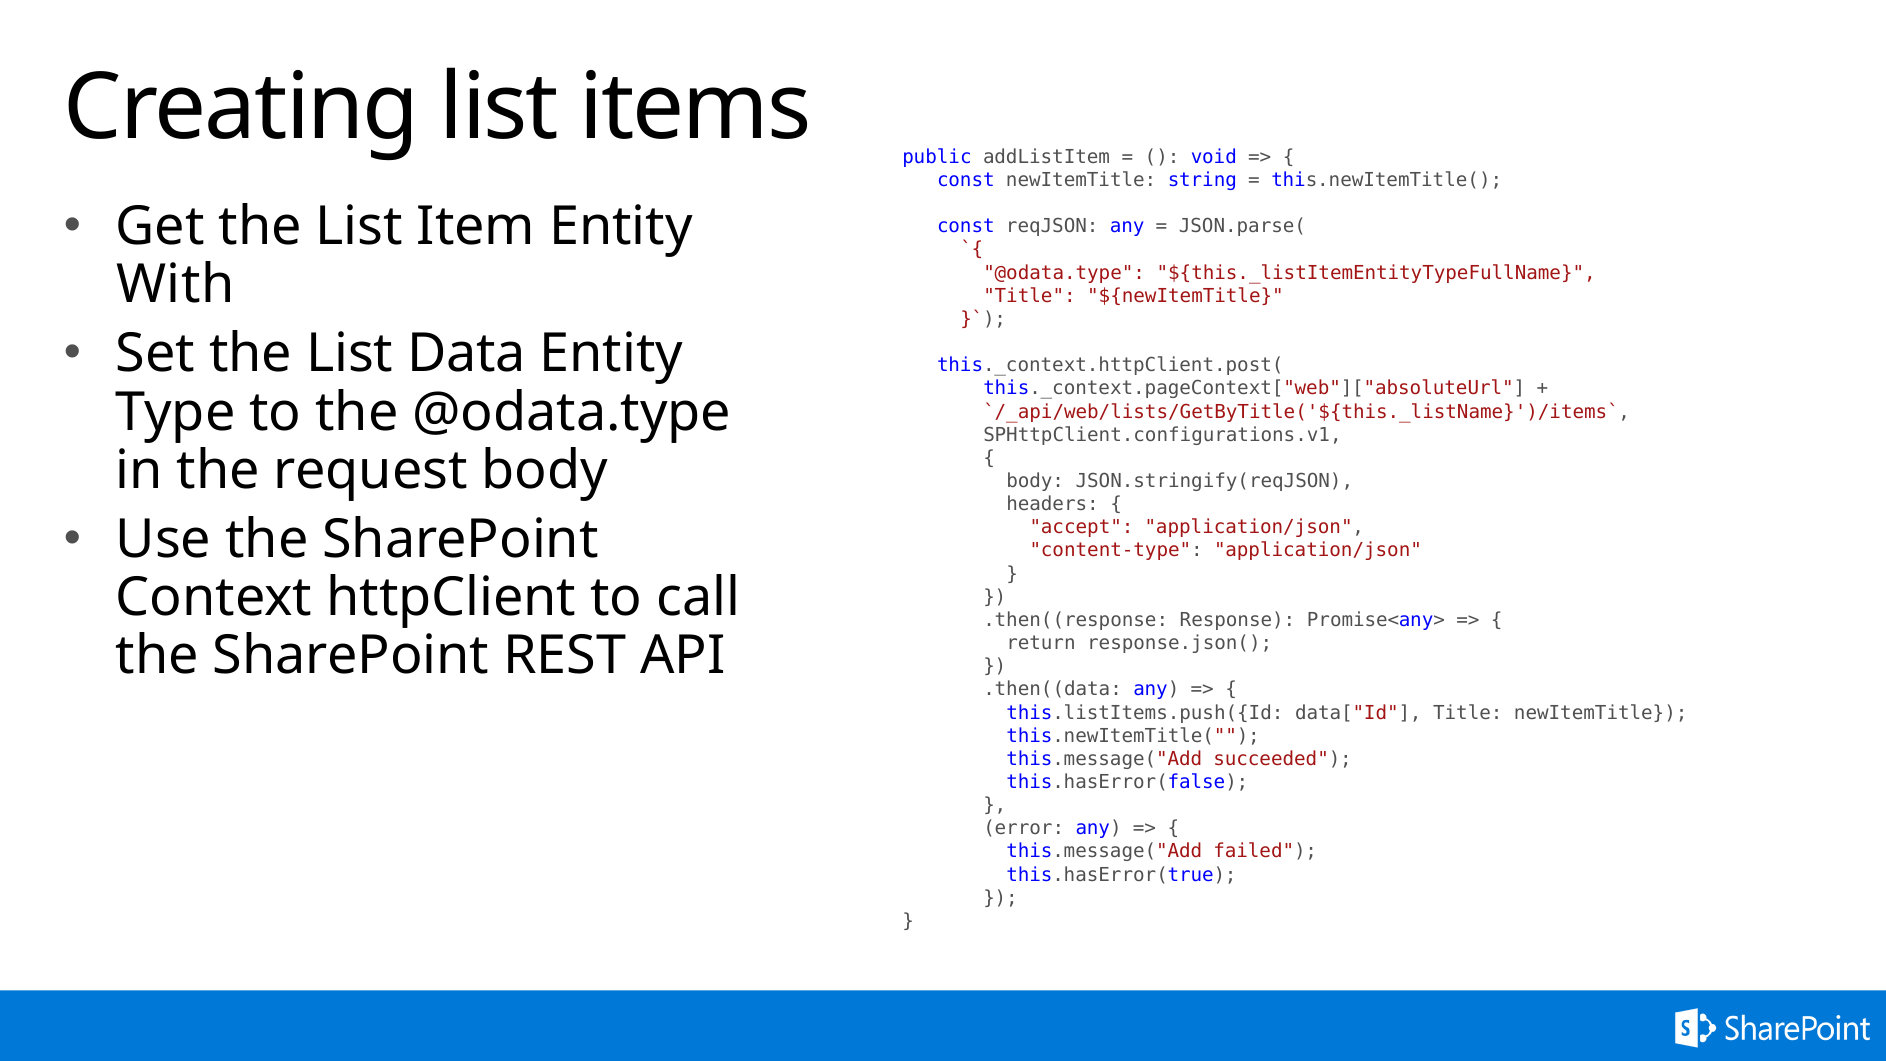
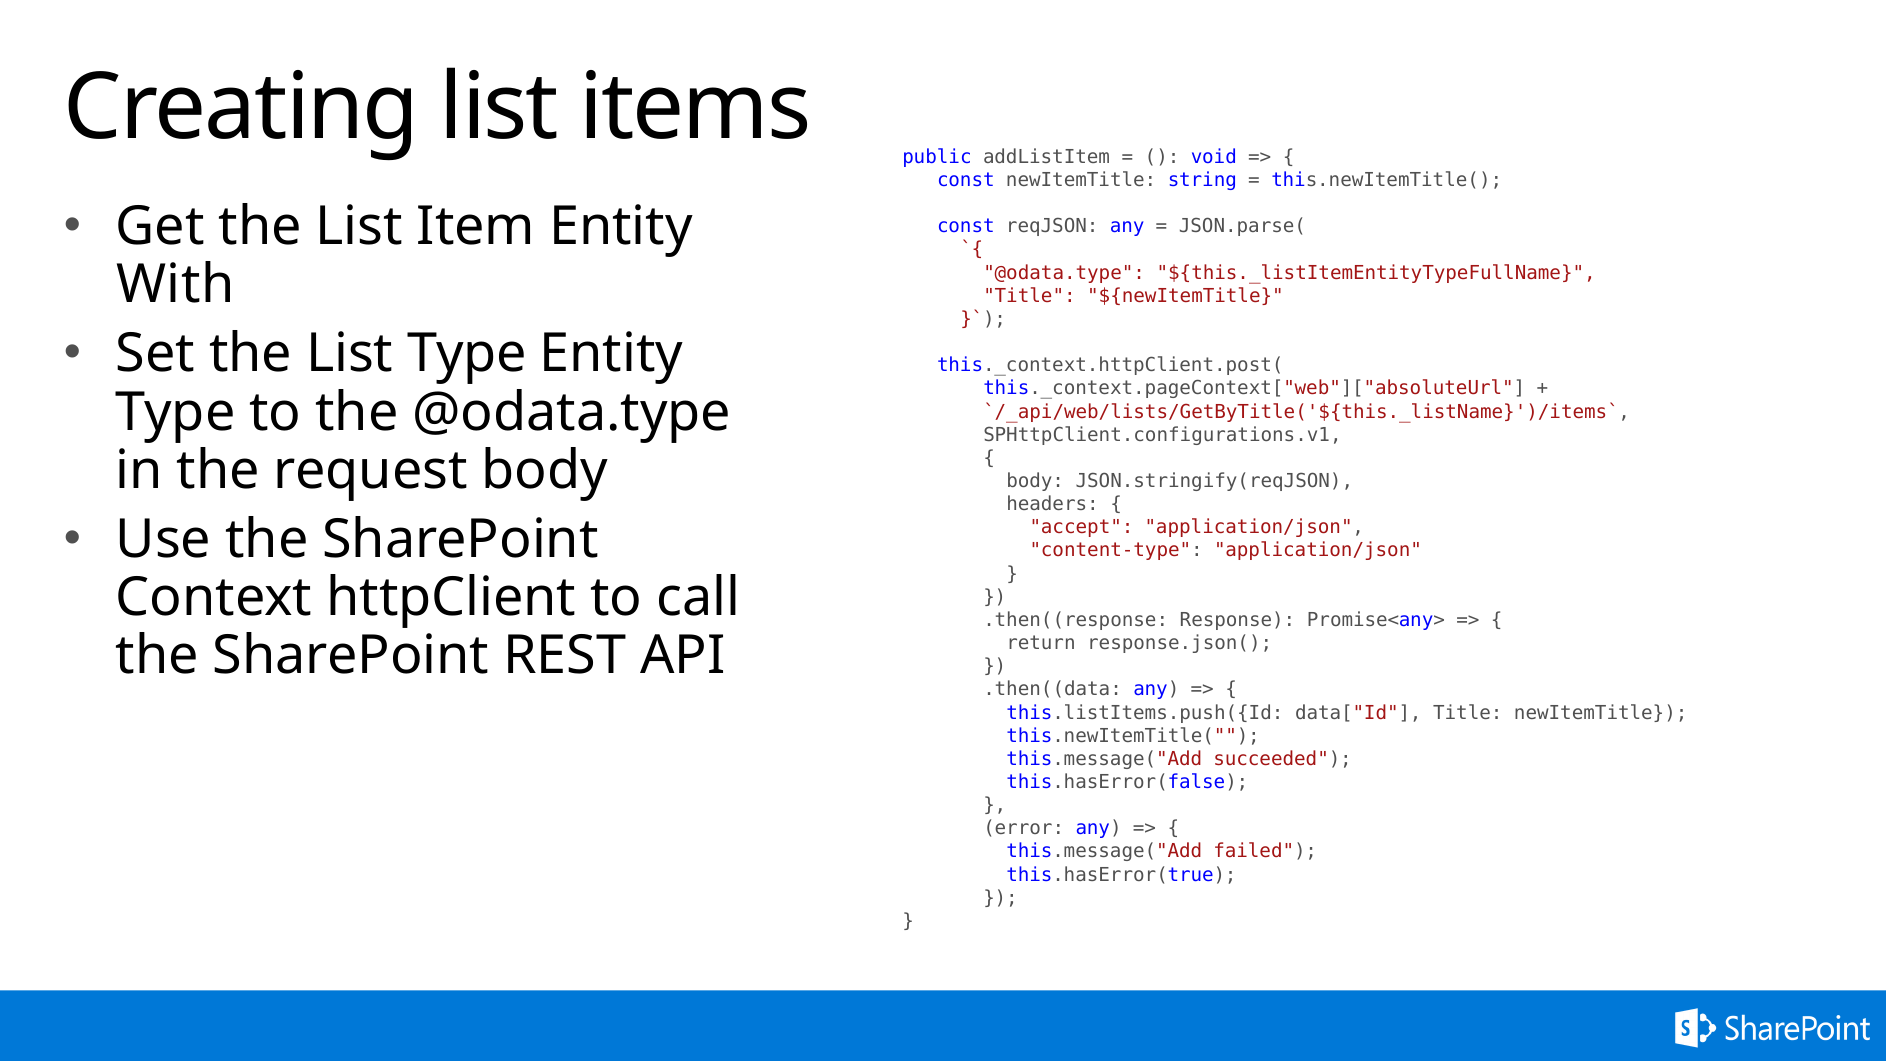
List Data: Data -> Type (467, 354)
